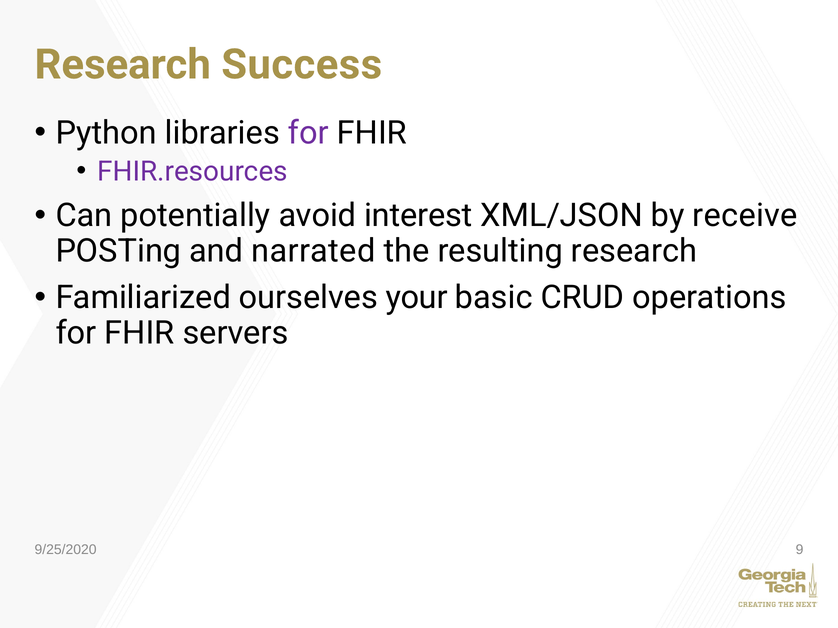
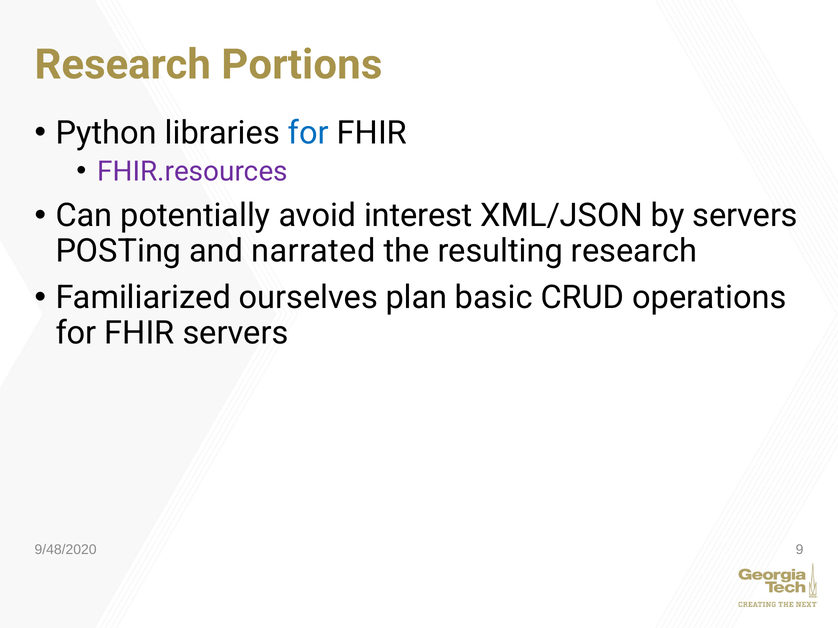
Success: Success -> Portions (302, 65)
for colour: purple -> blue (308, 133)
by receive: receive -> servers (745, 216)
your: your -> plan (417, 298)
9/25/2020: 9/25/2020 -> 9/48/2020 (66, 550)
